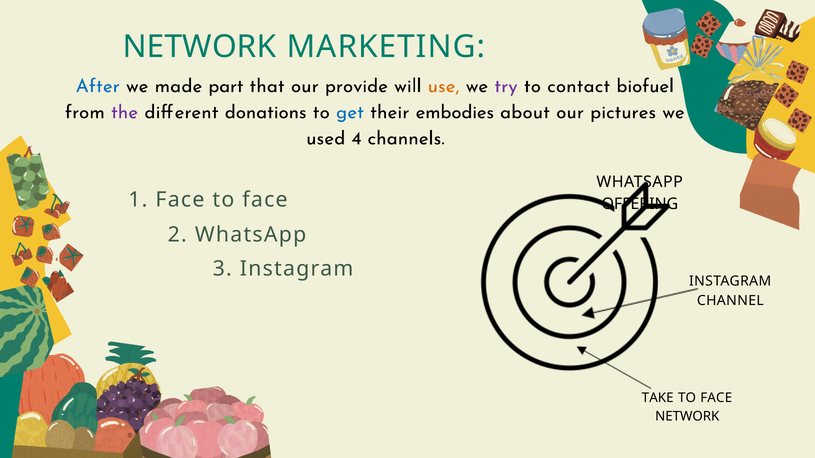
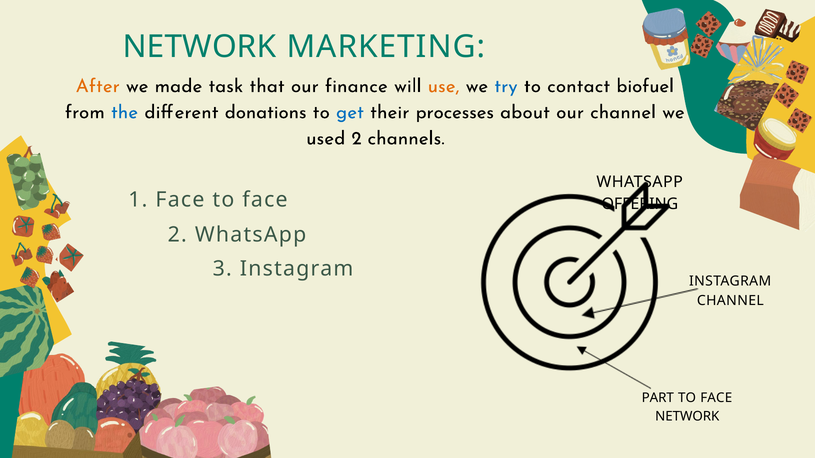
After colour: blue -> orange (98, 86)
part: part -> task (226, 86)
provide: provide -> finance (356, 86)
try colour: purple -> blue (506, 86)
the colour: purple -> blue (125, 112)
embodies: embodies -> processes (455, 112)
our pictures: pictures -> channel (623, 112)
used 4: 4 -> 2 (357, 138)
TAKE: TAKE -> PART (658, 398)
